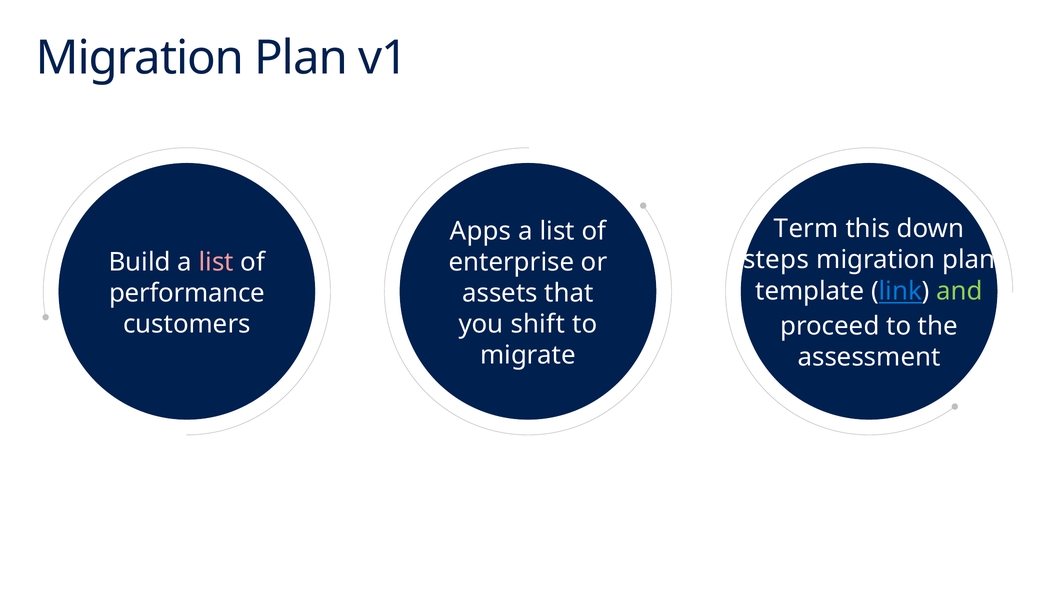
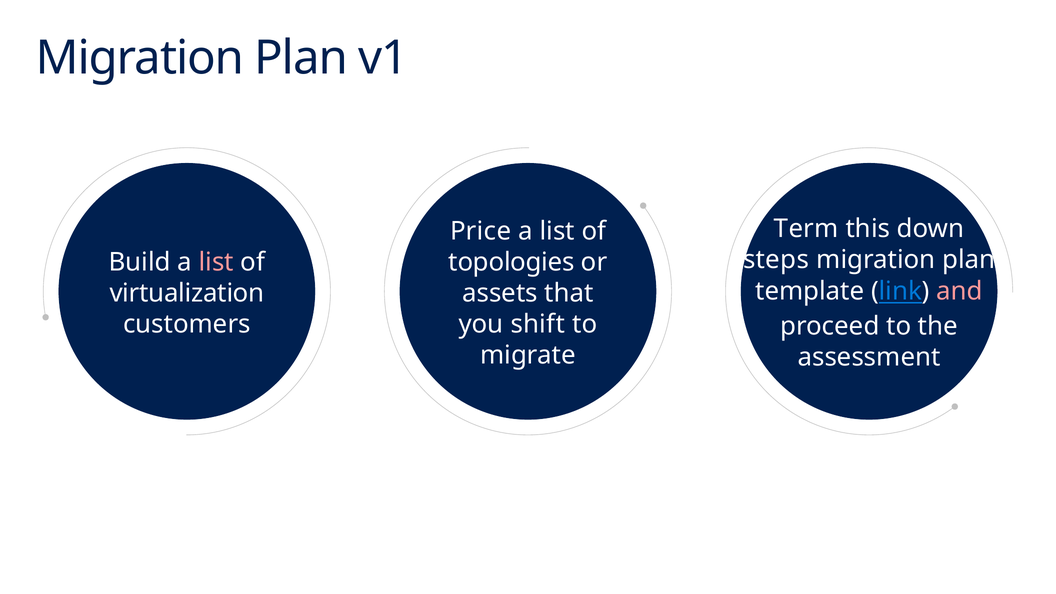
Apps: Apps -> Price (481, 231)
enterprise: enterprise -> topologies (512, 262)
and colour: light green -> pink (960, 291)
performance: performance -> virtualization (187, 293)
